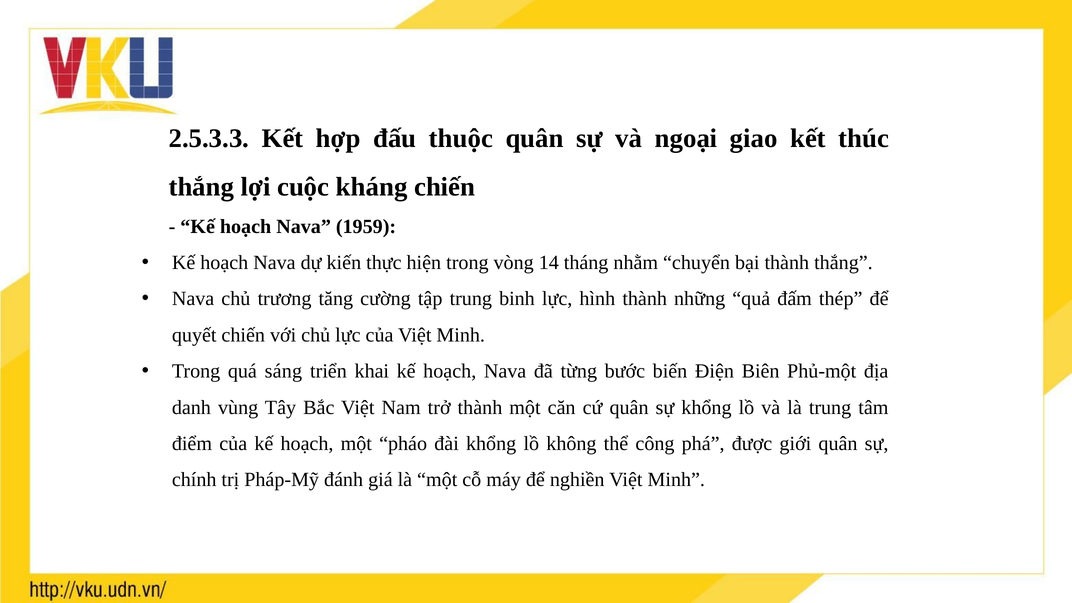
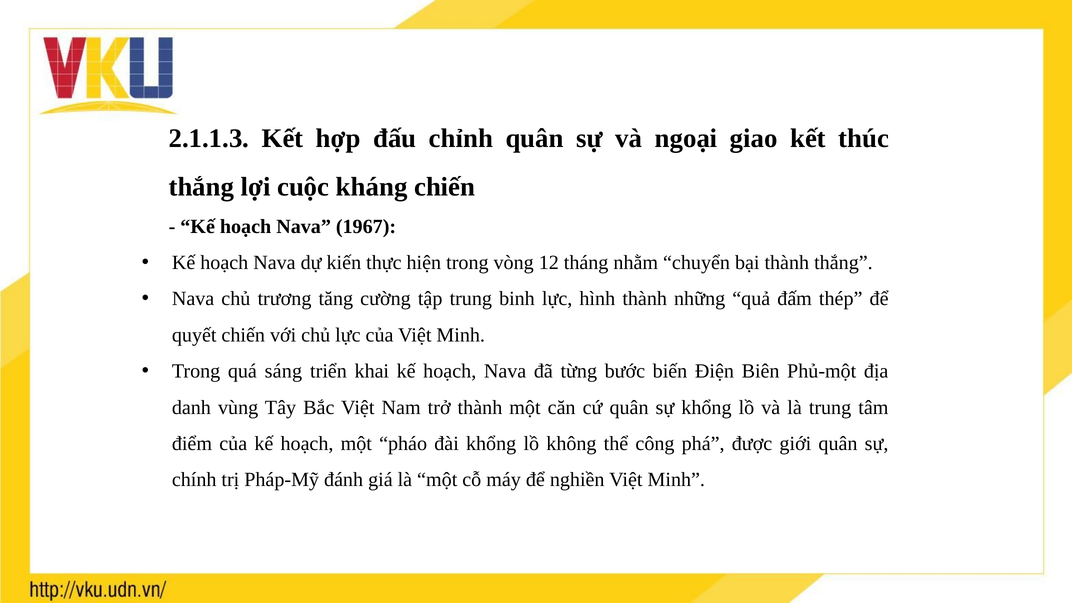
2.5.3.3: 2.5.3.3 -> 2.1.1.3 (209, 139)
thuộc: thuộc -> chỉnh (461, 139)
1959: 1959 -> 1967 (366, 226)
14: 14 -> 12 (549, 263)
